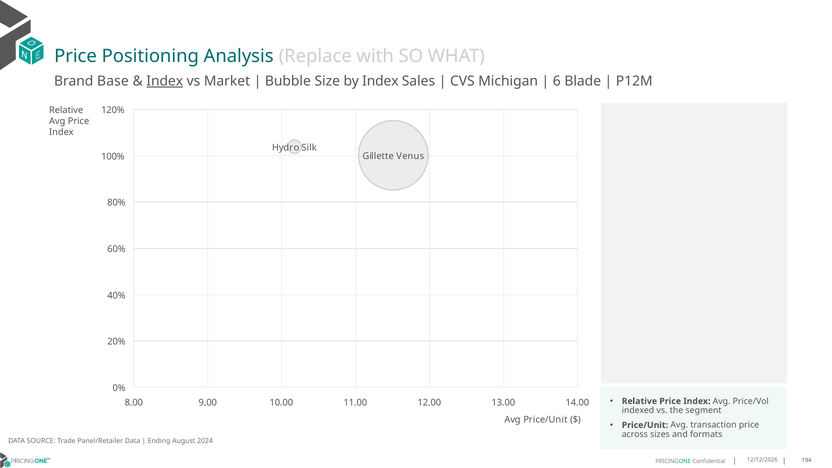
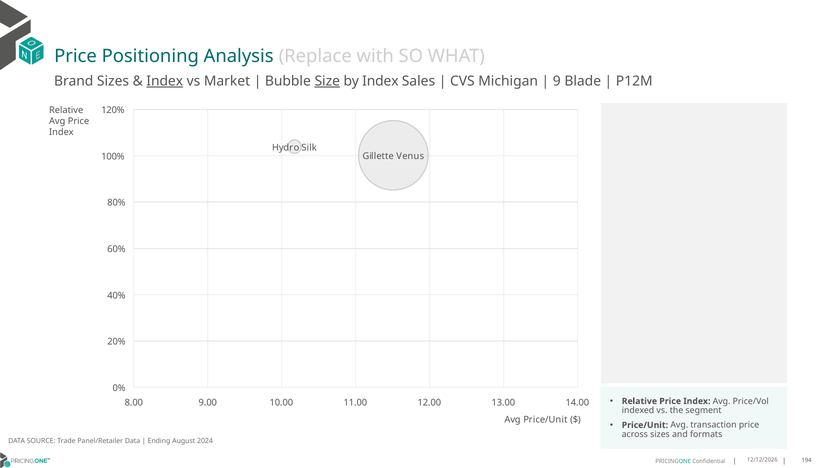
Brand Base: Base -> Sizes (113, 81)
Size underline: none -> present (327, 81)
6: 6 -> 9 (557, 81)
